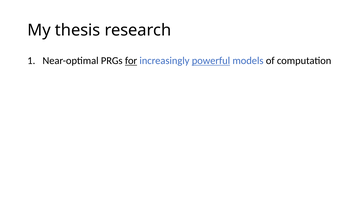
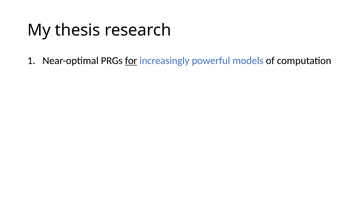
powerful underline: present -> none (211, 61)
